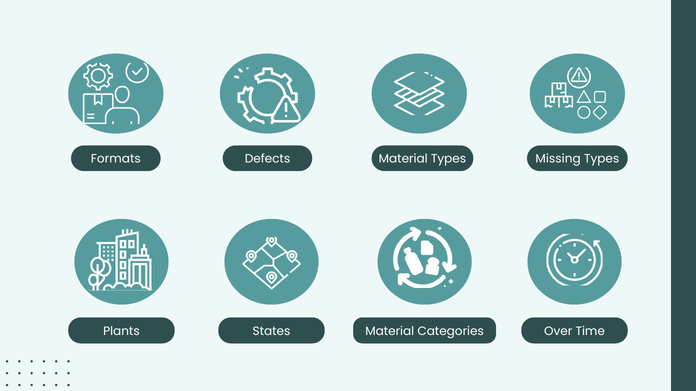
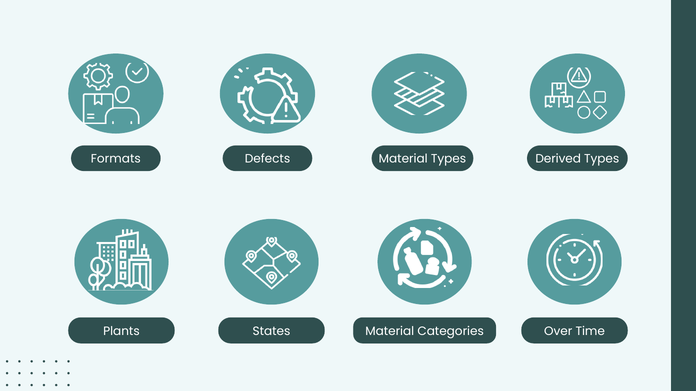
Missing: Missing -> Derived (558, 159)
